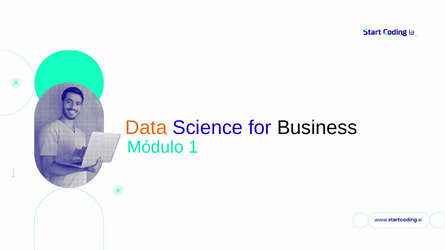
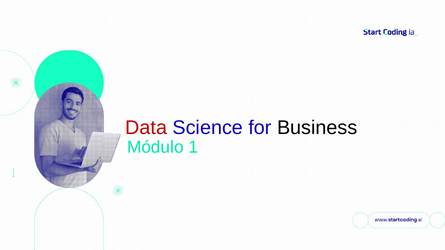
Data colour: orange -> red (146, 128)
